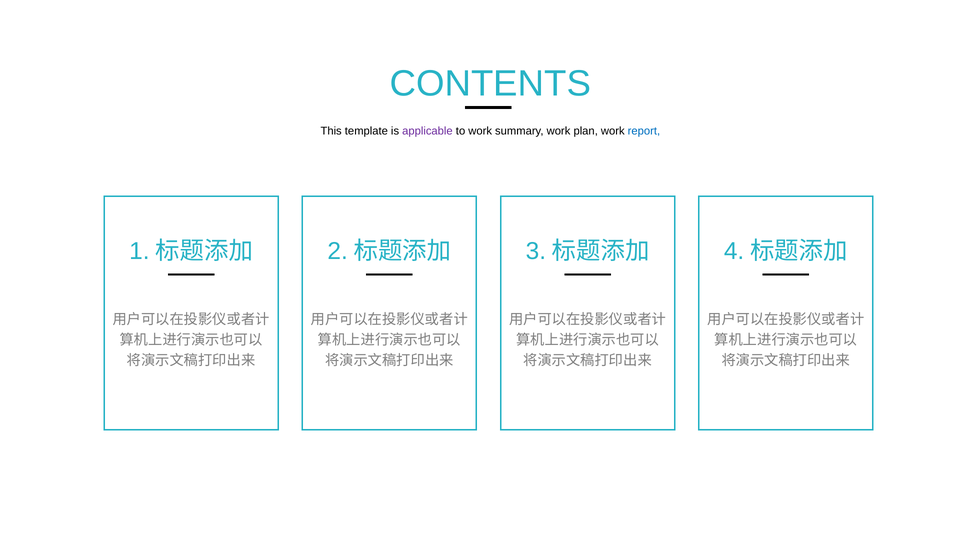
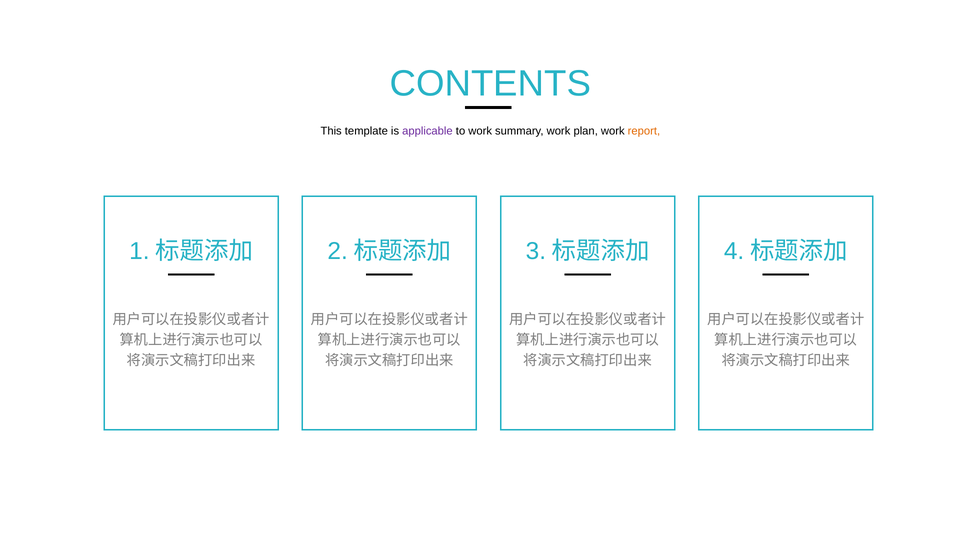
report colour: blue -> orange (644, 131)
